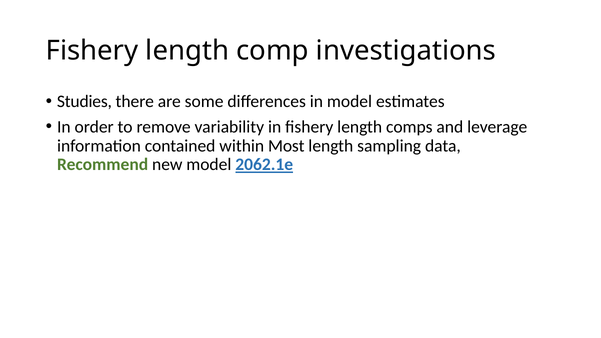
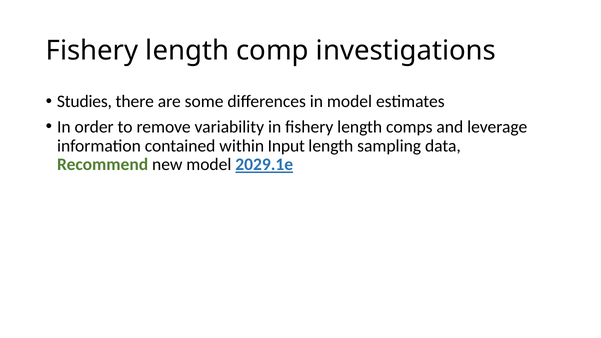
Most: Most -> Input (286, 146)
2062.1e: 2062.1e -> 2029.1e (264, 165)
